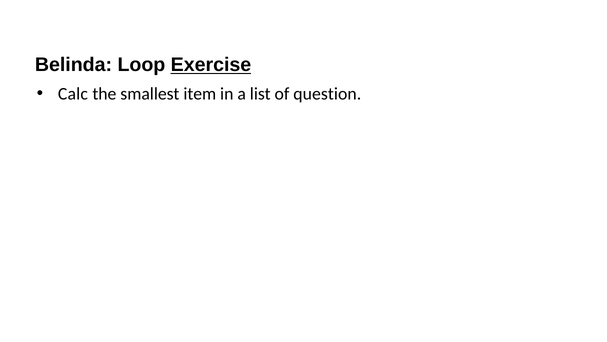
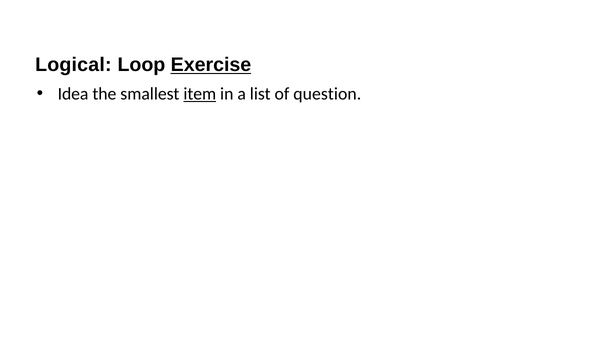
Belinda: Belinda -> Logical (73, 65)
Calc: Calc -> Idea (73, 94)
item underline: none -> present (200, 94)
